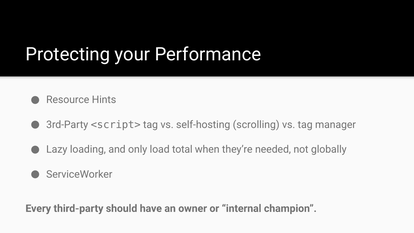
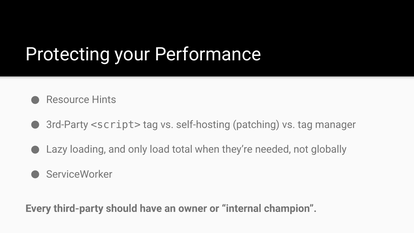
scrolling: scrolling -> patching (256, 125)
